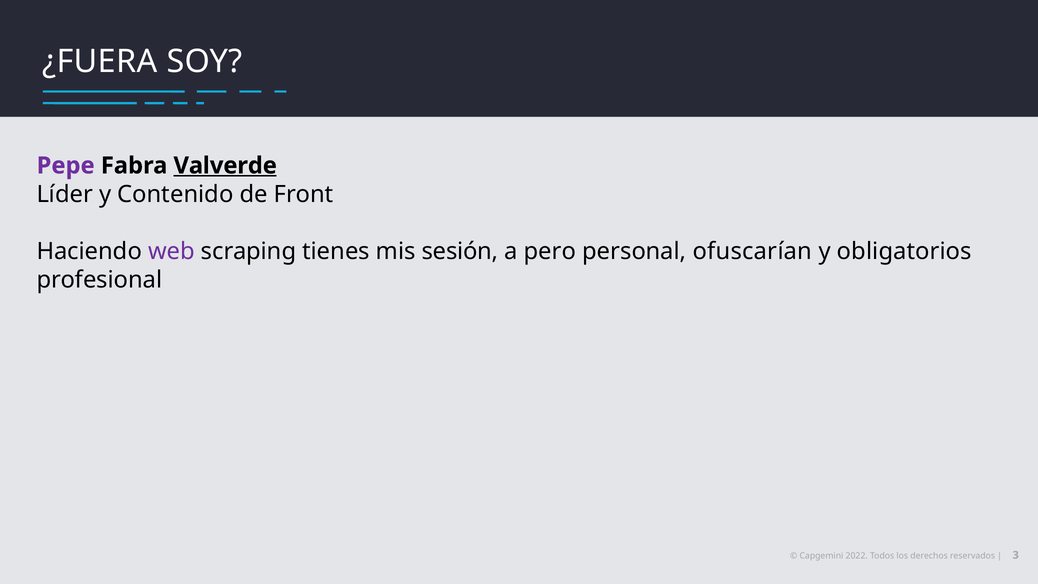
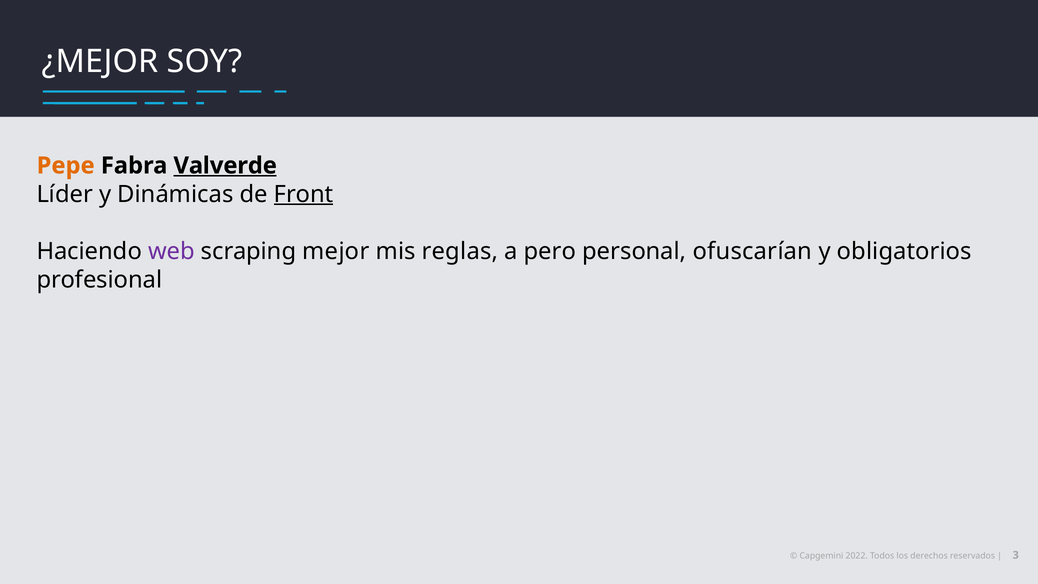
¿FUERA: ¿FUERA -> ¿MEJOR (100, 62)
Pepe colour: purple -> orange (66, 166)
Contenido: Contenido -> Dinámicas (175, 194)
Front underline: none -> present (303, 194)
tienes: tienes -> mejor (336, 251)
sesión: sesión -> reglas (460, 251)
